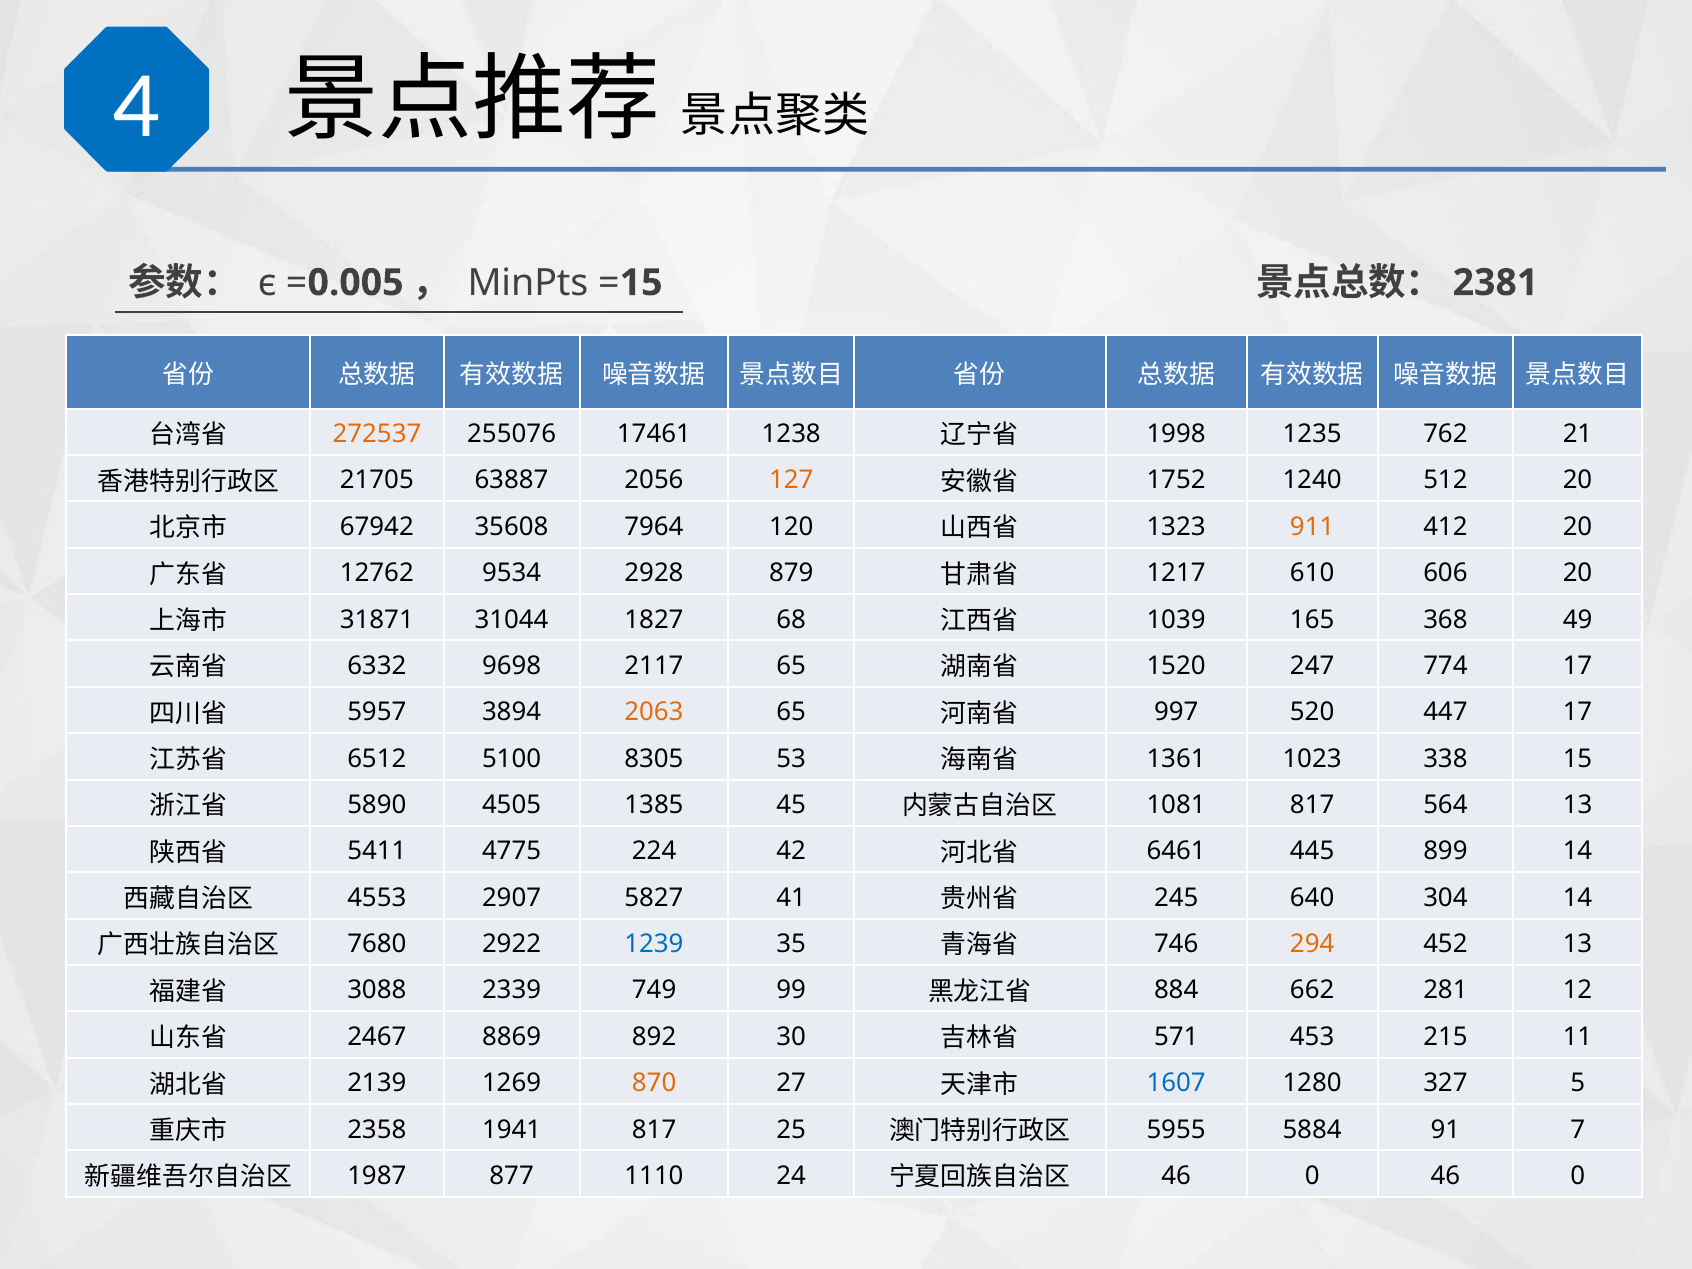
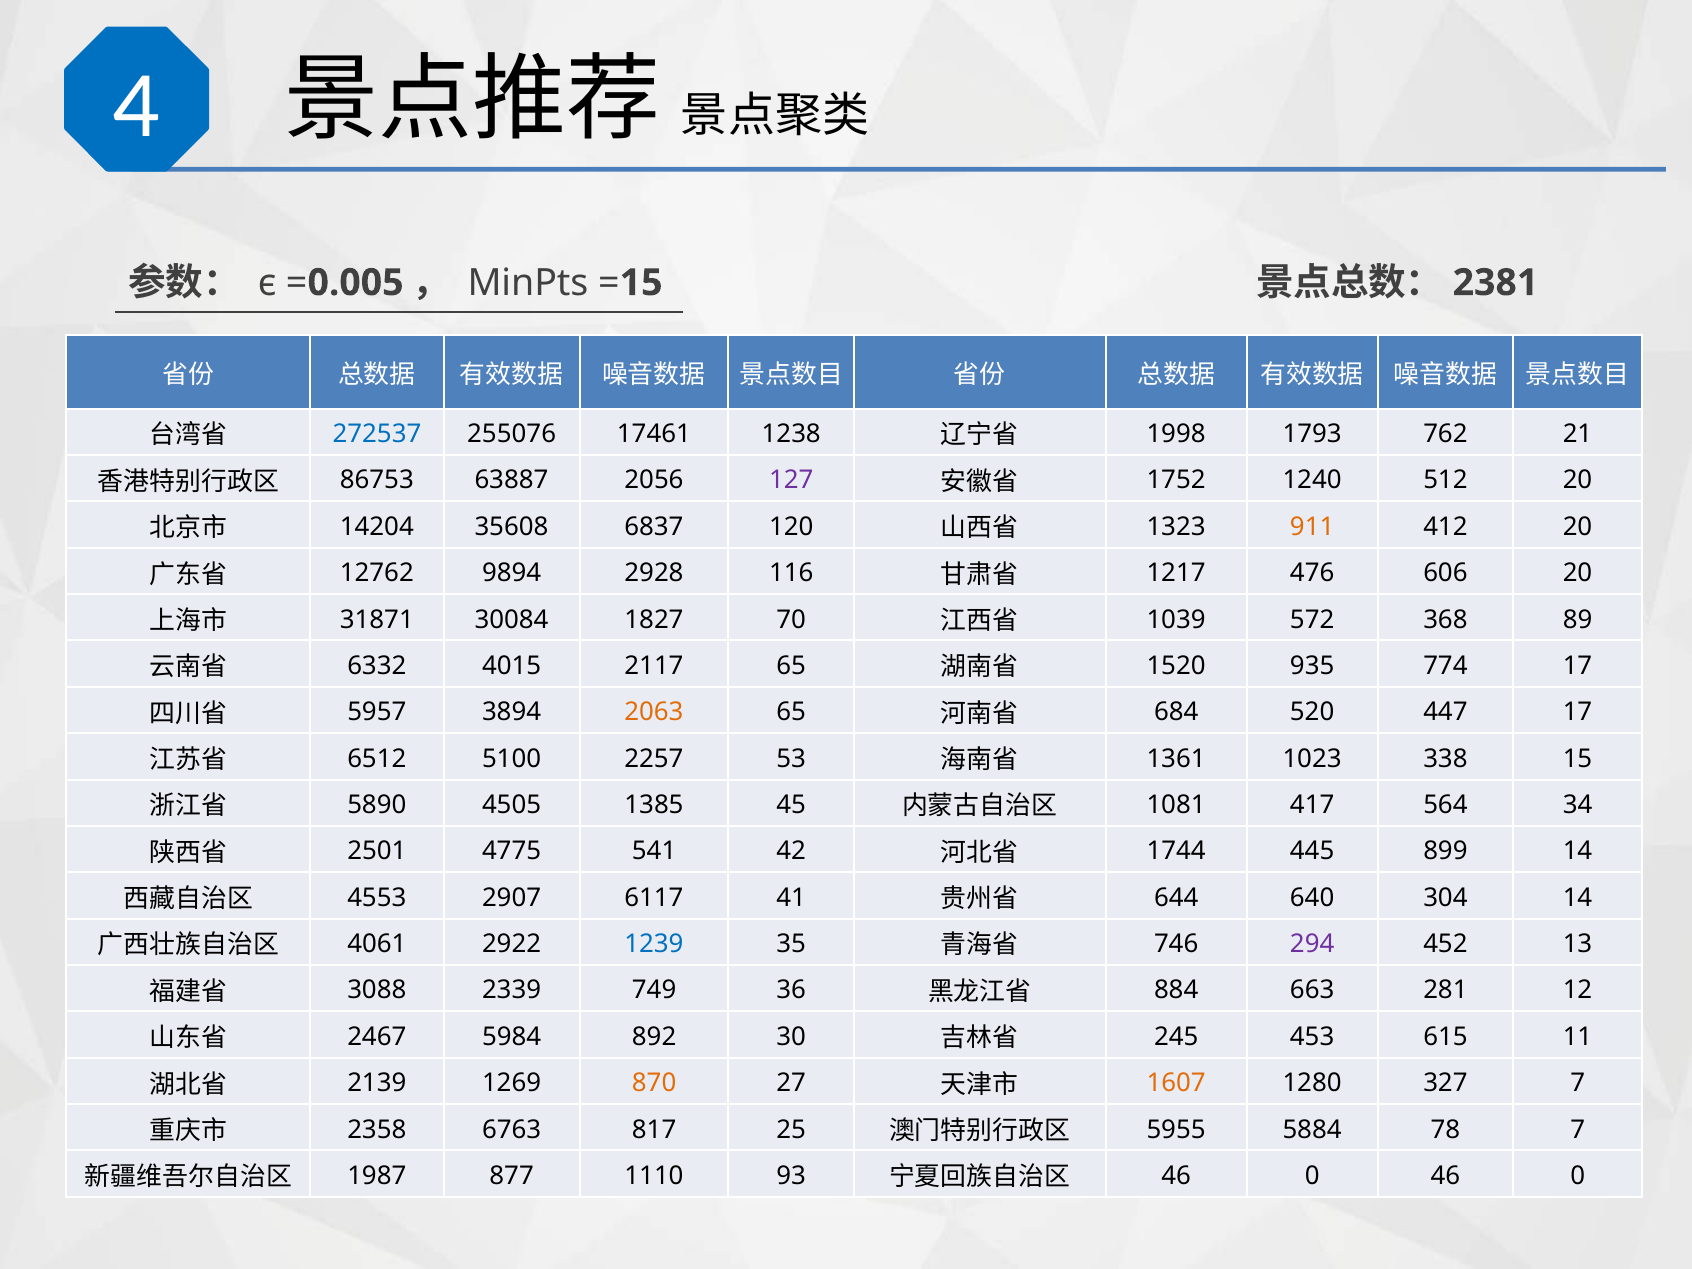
272537 colour: orange -> blue (377, 434)
1235: 1235 -> 1793 (1312, 434)
21705: 21705 -> 86753 (377, 480)
127 colour: orange -> purple (791, 480)
67942: 67942 -> 14204 (377, 527)
7964: 7964 -> 6837 (654, 527)
9534: 9534 -> 9894 (512, 573)
879: 879 -> 116 (791, 573)
610: 610 -> 476 (1312, 573)
31044: 31044 -> 30084 (512, 620)
68: 68 -> 70 (791, 620)
165: 165 -> 572 (1312, 620)
49: 49 -> 89 (1578, 620)
9698: 9698 -> 4015 (512, 666)
247: 247 -> 935 (1312, 666)
997: 997 -> 684 (1176, 712)
8305: 8305 -> 2257 (654, 759)
1081 817: 817 -> 417 (1312, 805)
564 13: 13 -> 34 (1578, 805)
5411: 5411 -> 2501 (377, 851)
224: 224 -> 541 (654, 851)
6461: 6461 -> 1744 (1176, 851)
5827: 5827 -> 6117 (654, 898)
245: 245 -> 644 (1176, 898)
7680: 7680 -> 4061 (377, 944)
294 colour: orange -> purple (1312, 944)
99: 99 -> 36 (791, 990)
662: 662 -> 663 (1312, 990)
8869: 8869 -> 5984 (512, 1037)
571: 571 -> 245 (1176, 1037)
215: 215 -> 615 (1446, 1037)
1607 colour: blue -> orange (1176, 1083)
327 5: 5 -> 7 (1578, 1083)
1941: 1941 -> 6763 (512, 1130)
91: 91 -> 78 (1445, 1130)
24: 24 -> 93 (791, 1176)
